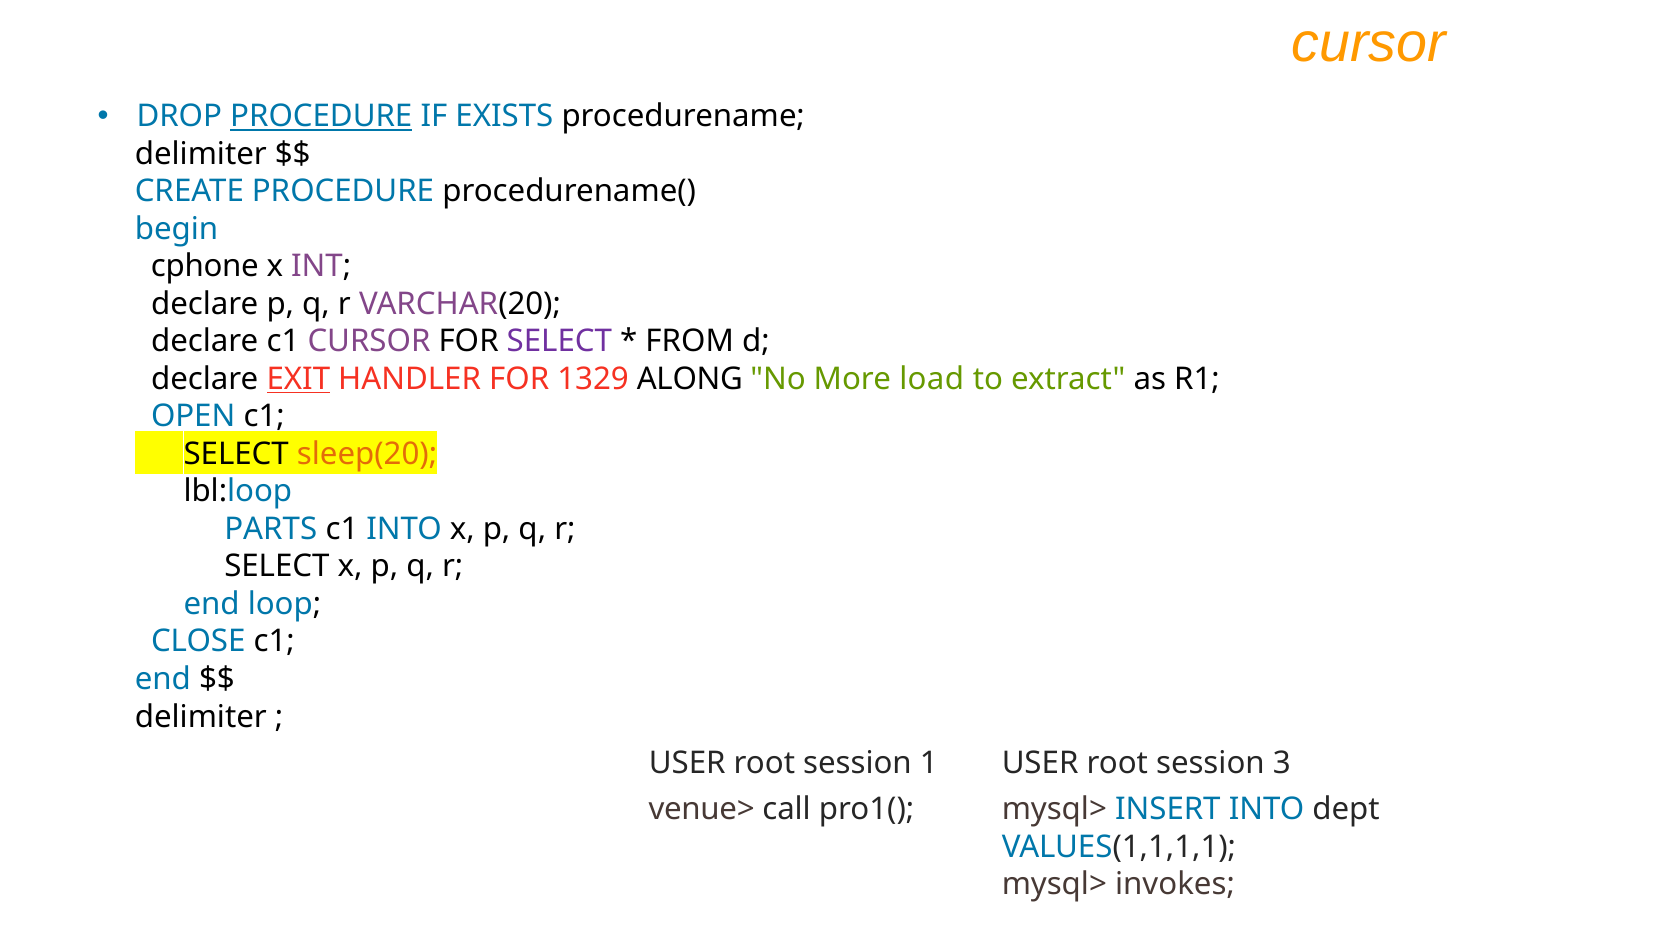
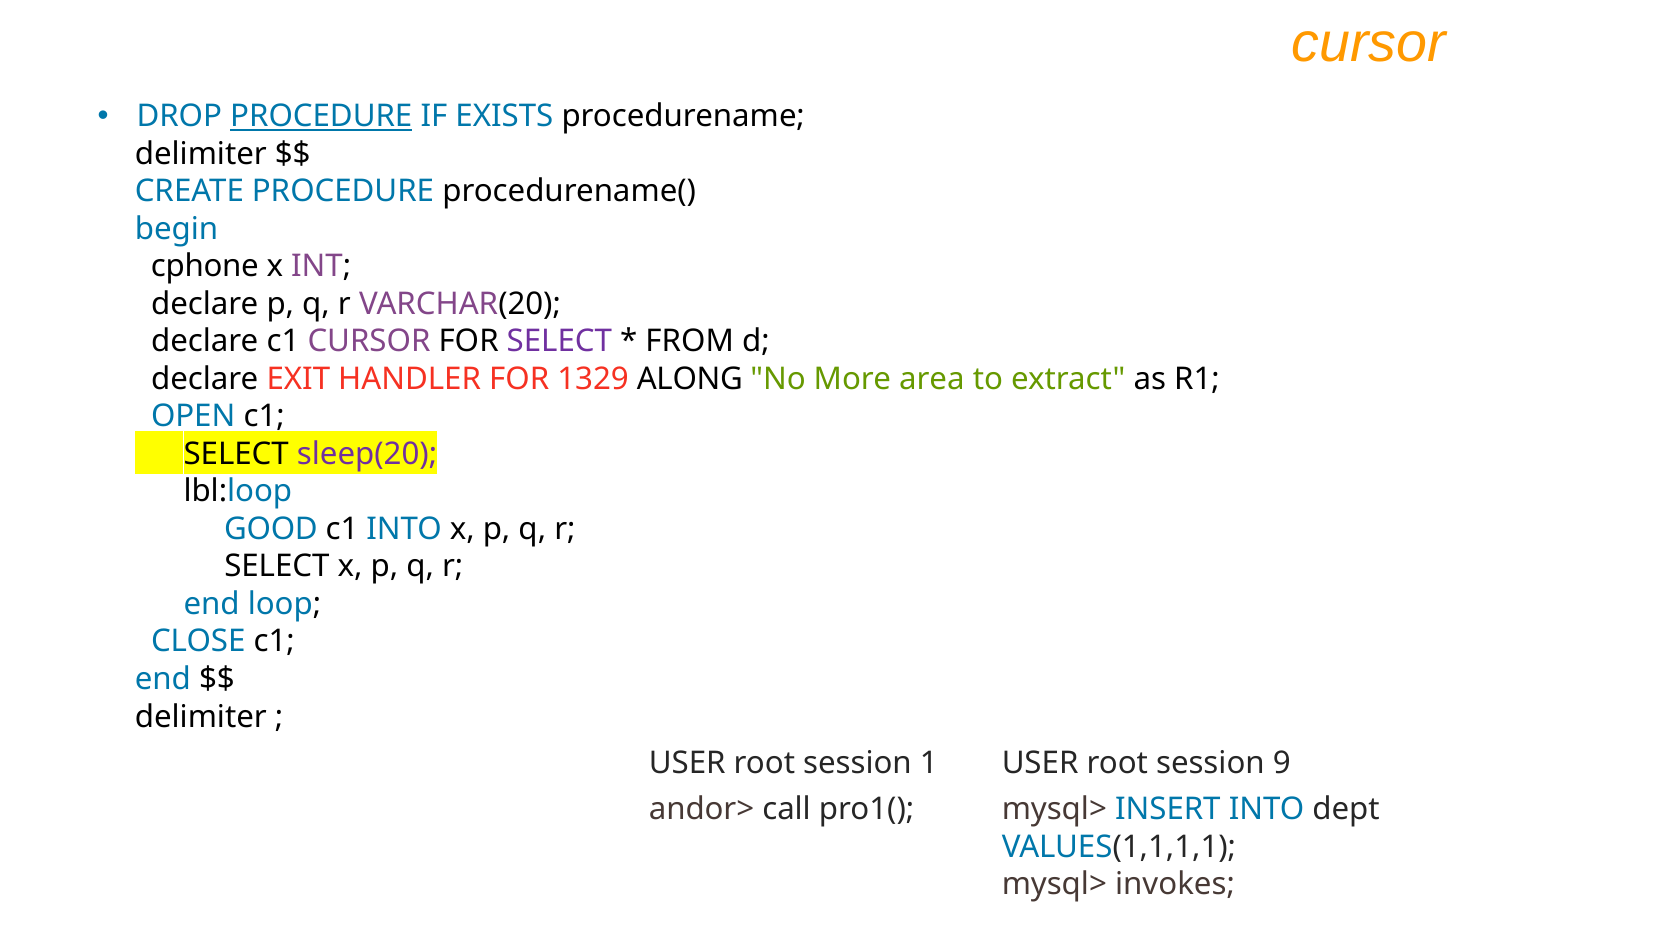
EXIT underline: present -> none (298, 379)
load: load -> area (932, 379)
sleep(20 colour: orange -> purple (367, 454)
PARTS: PARTS -> GOOD (271, 529)
3: 3 -> 9 (1282, 763)
venue>: venue> -> andor> (702, 809)
